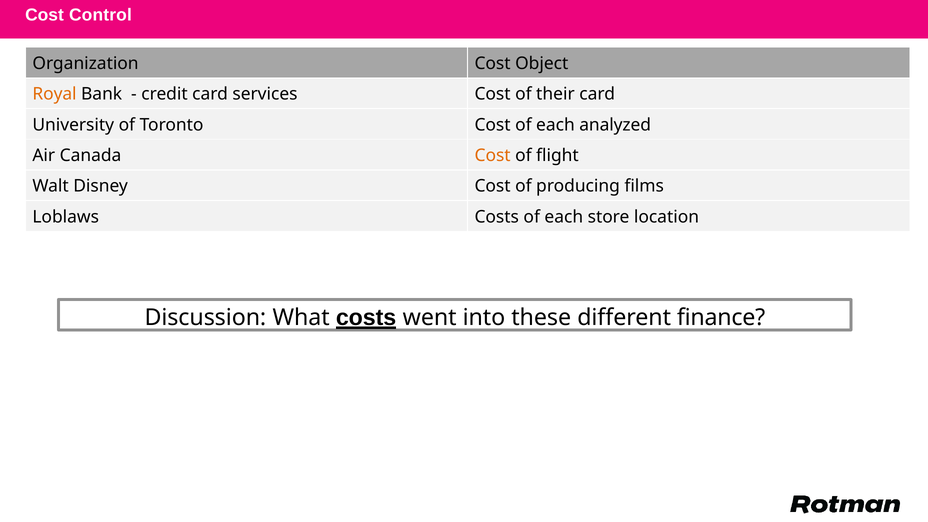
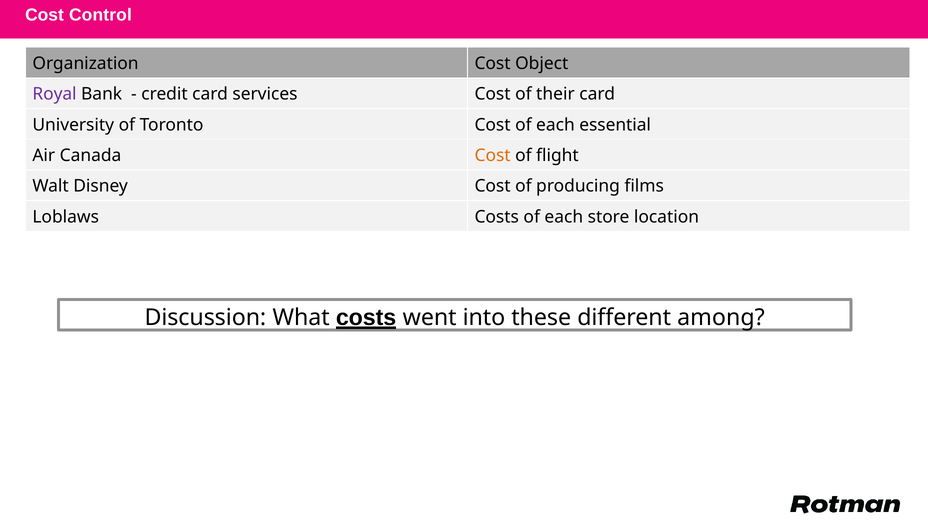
Royal colour: orange -> purple (55, 94)
analyzed: analyzed -> essential (615, 125)
finance: finance -> among (721, 318)
